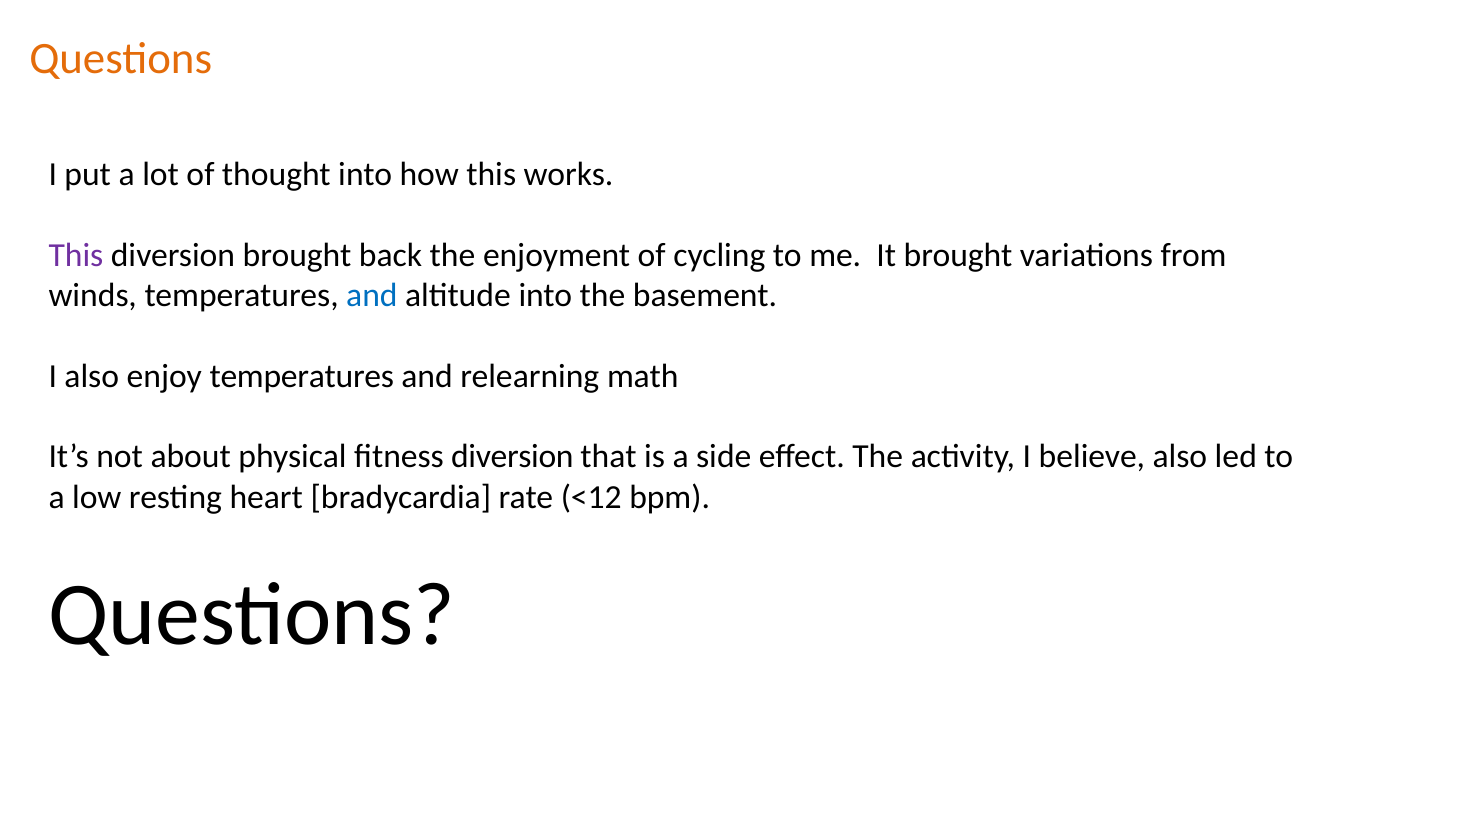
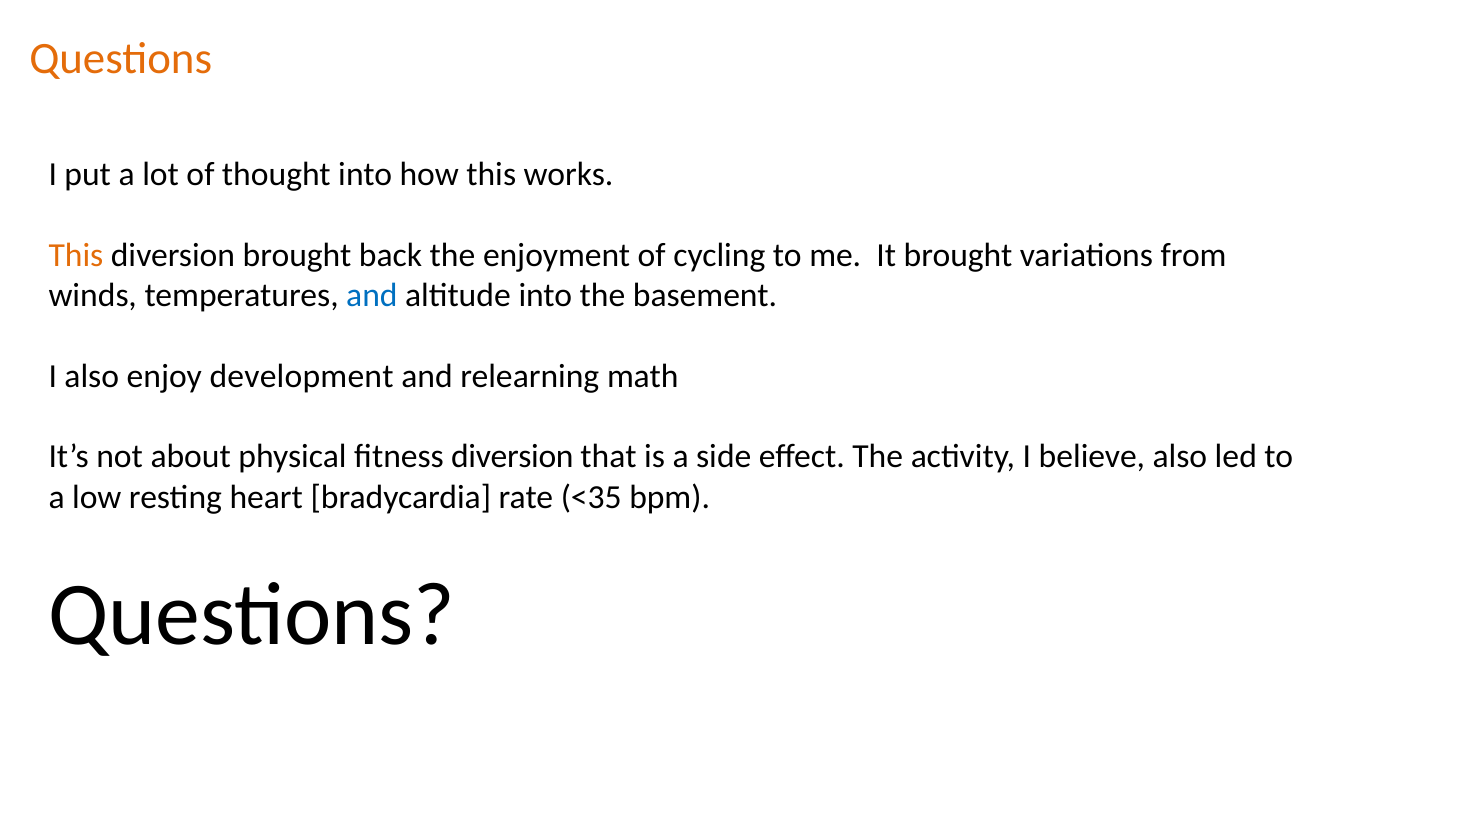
This colour: purple -> orange (76, 255)
enjoy temperatures: temperatures -> development (302, 376)
<12: <12 -> <35 (591, 497)
